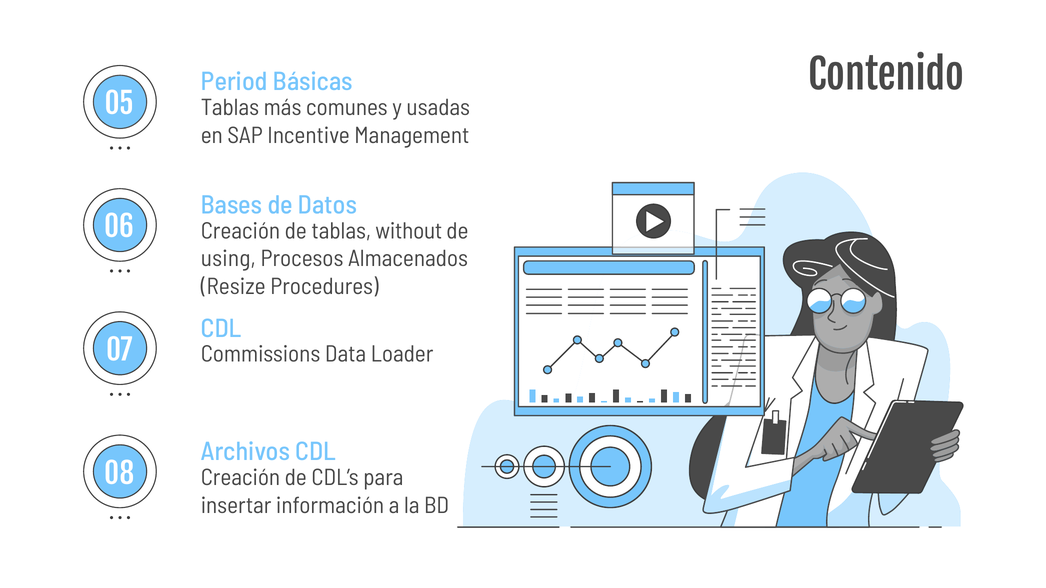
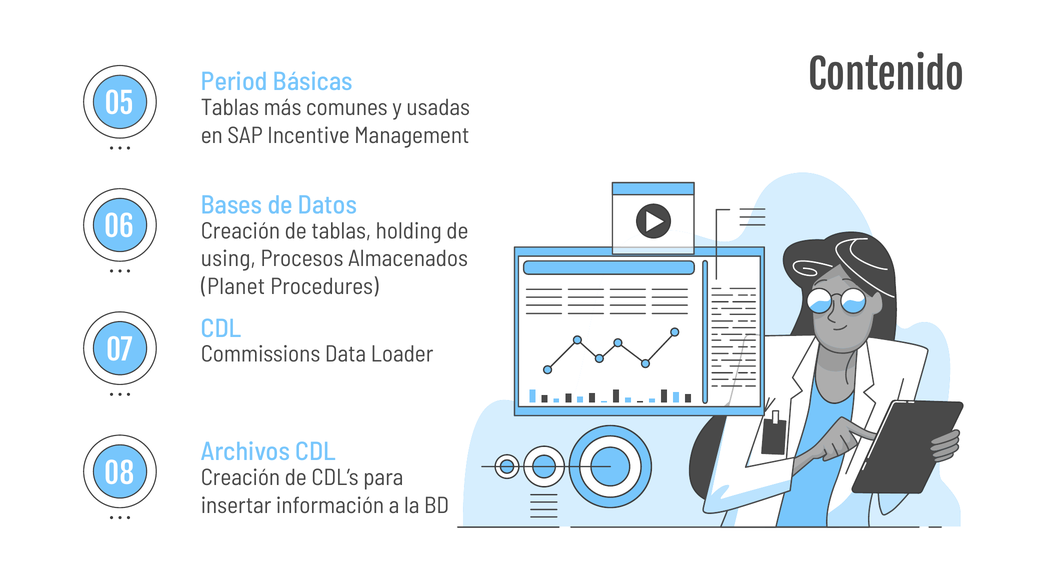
without: without -> holding (409, 231)
Resize: Resize -> Planet (233, 287)
